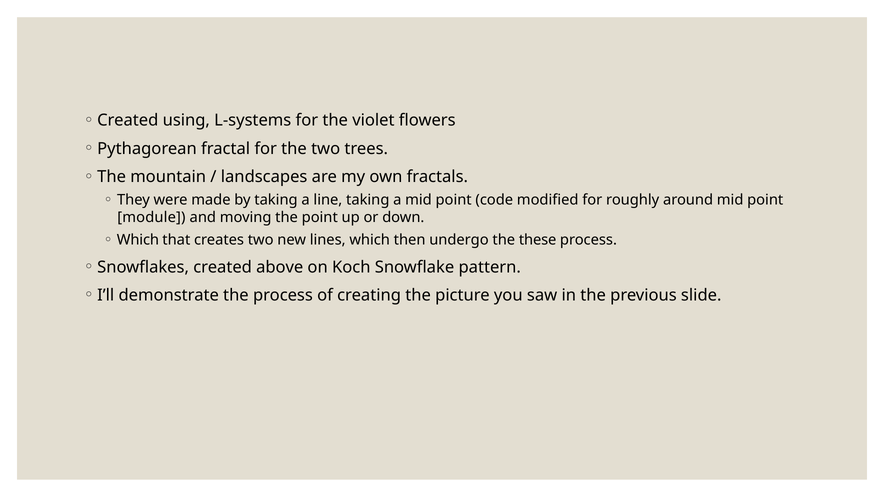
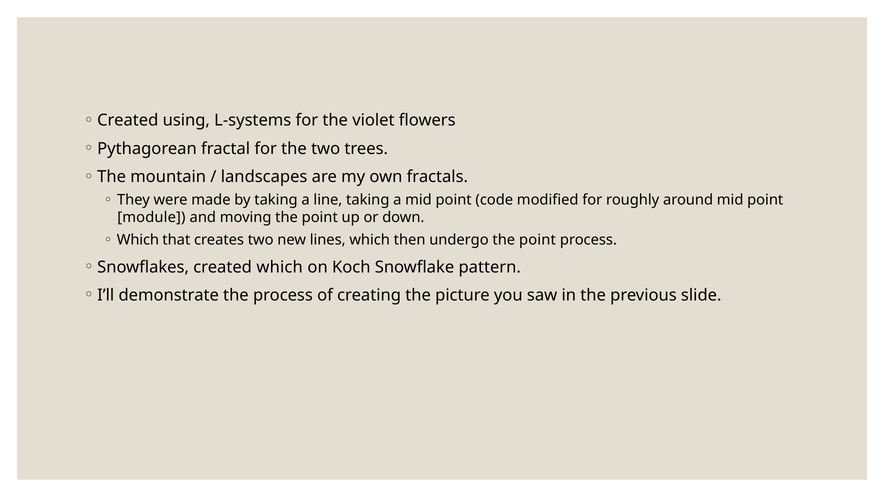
undergo the these: these -> point (537, 240)
created above: above -> which (280, 267)
